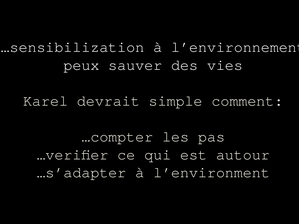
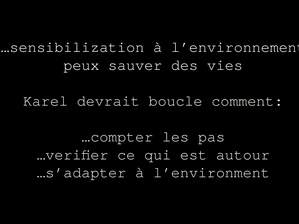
simple: simple -> boucle (176, 101)
